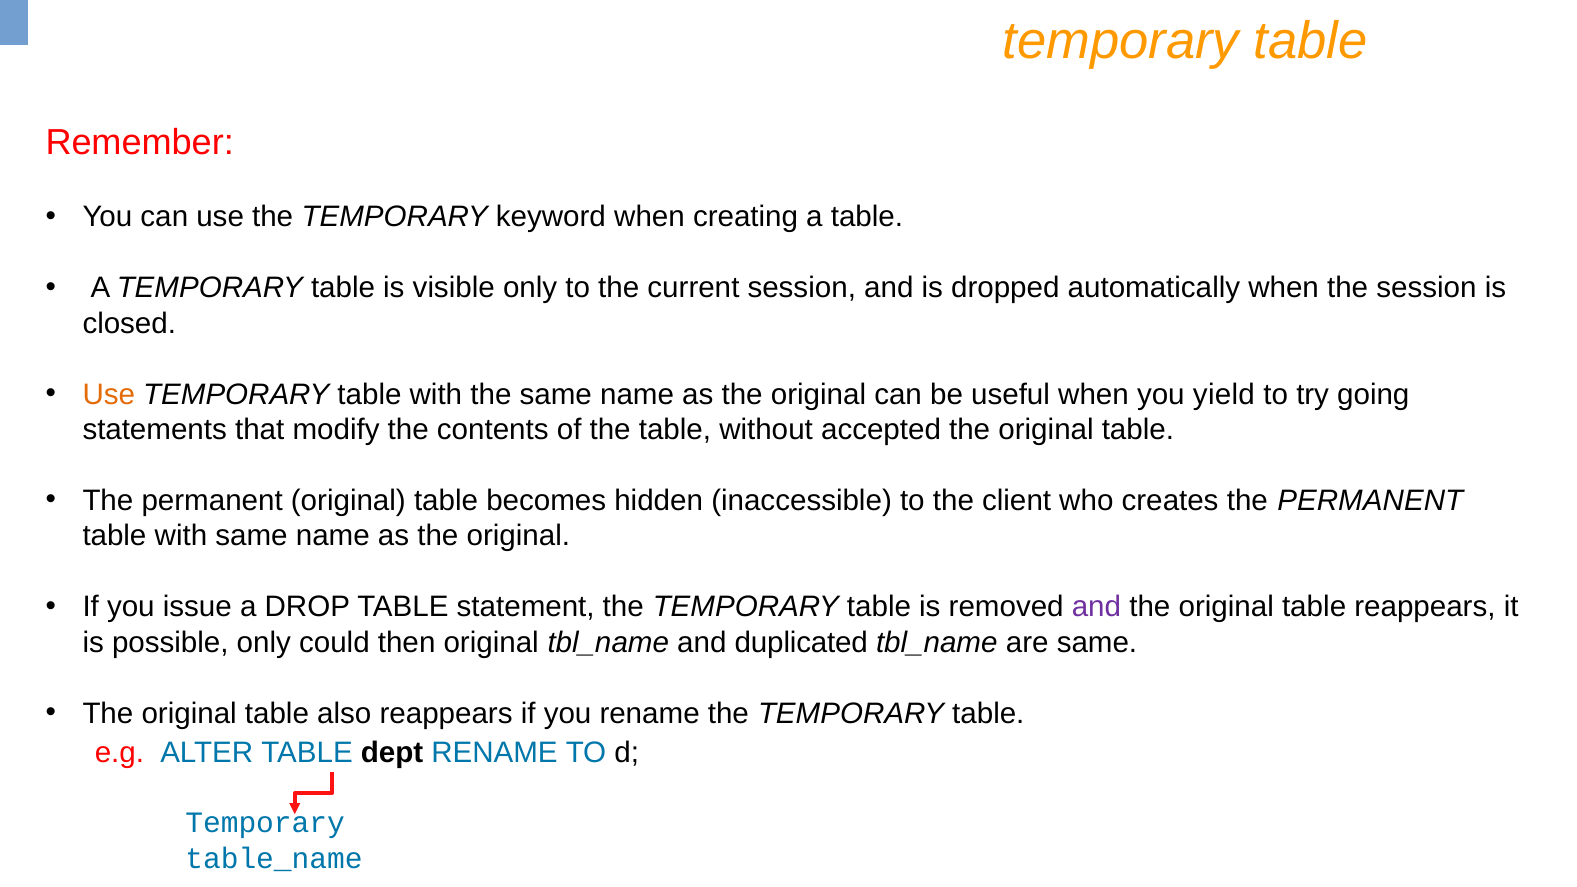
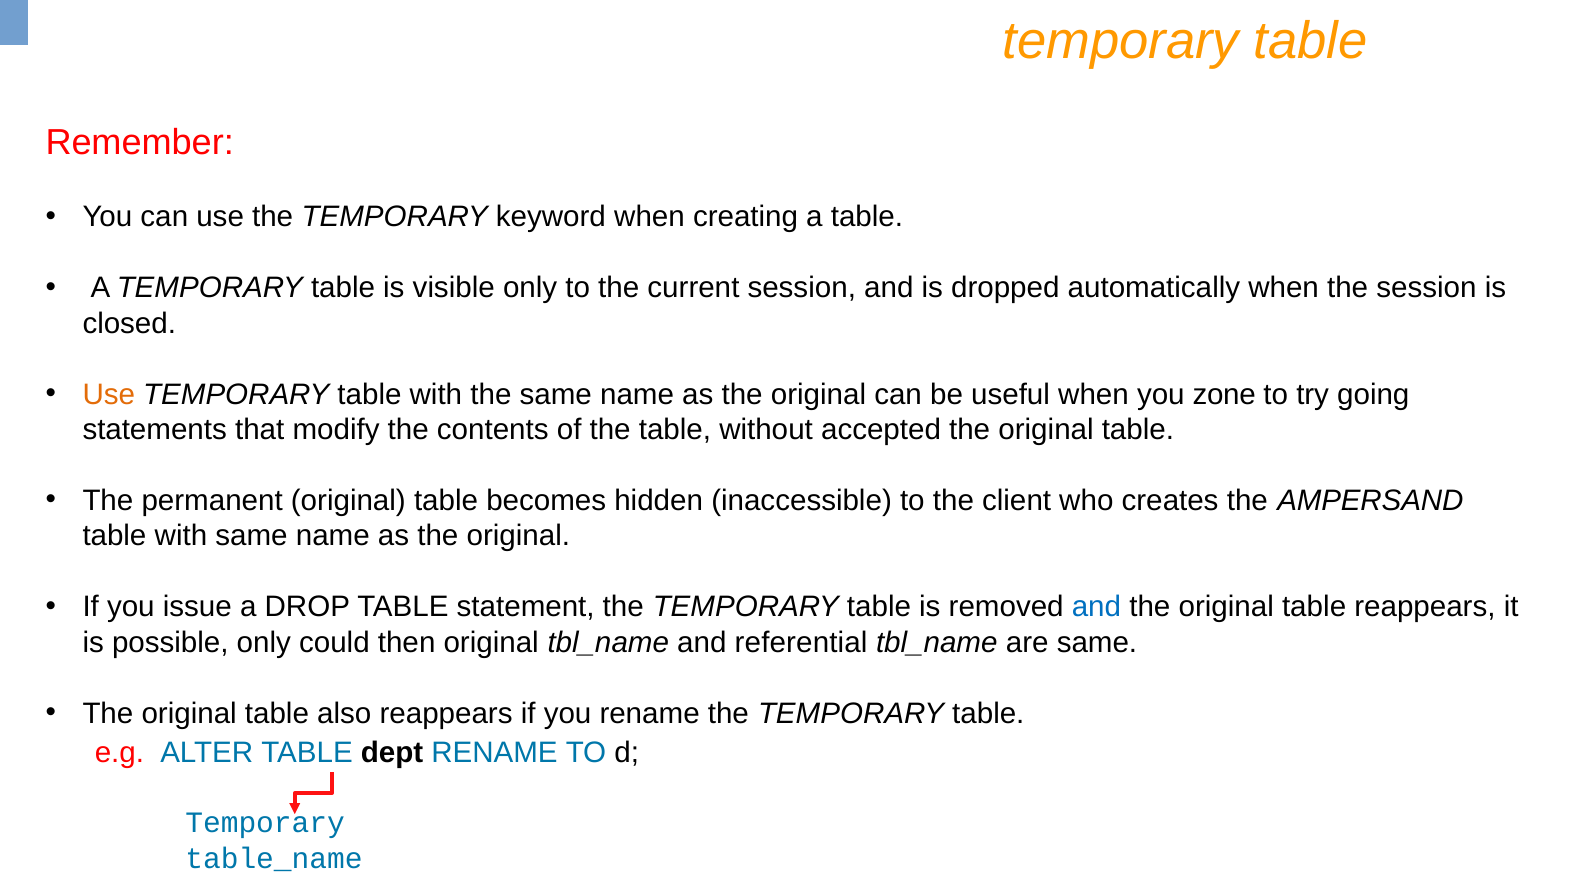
yield: yield -> zone (1224, 394)
creates the PERMANENT: PERMANENT -> AMPERSAND (1370, 501)
and colour: purple -> blue (1096, 607)
duplicated: duplicated -> referential (801, 643)
